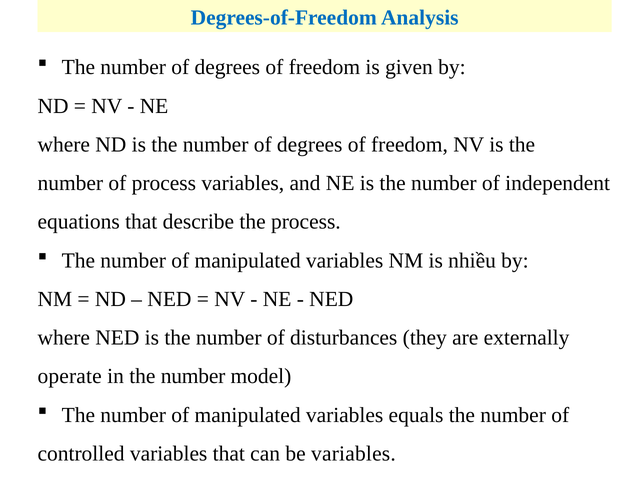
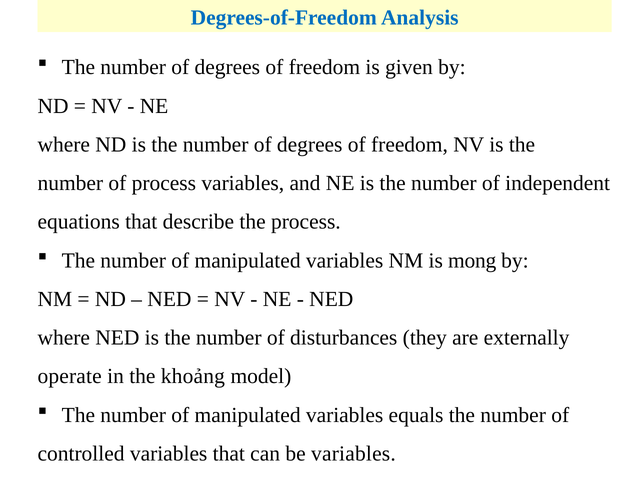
nhiều: nhiều -> mong (472, 260)
in the number: number -> khoảng (193, 376)
